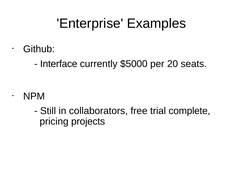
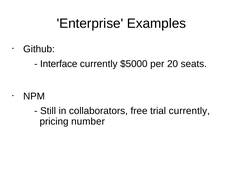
trial complete: complete -> currently (189, 111)
projects: projects -> number (88, 122)
